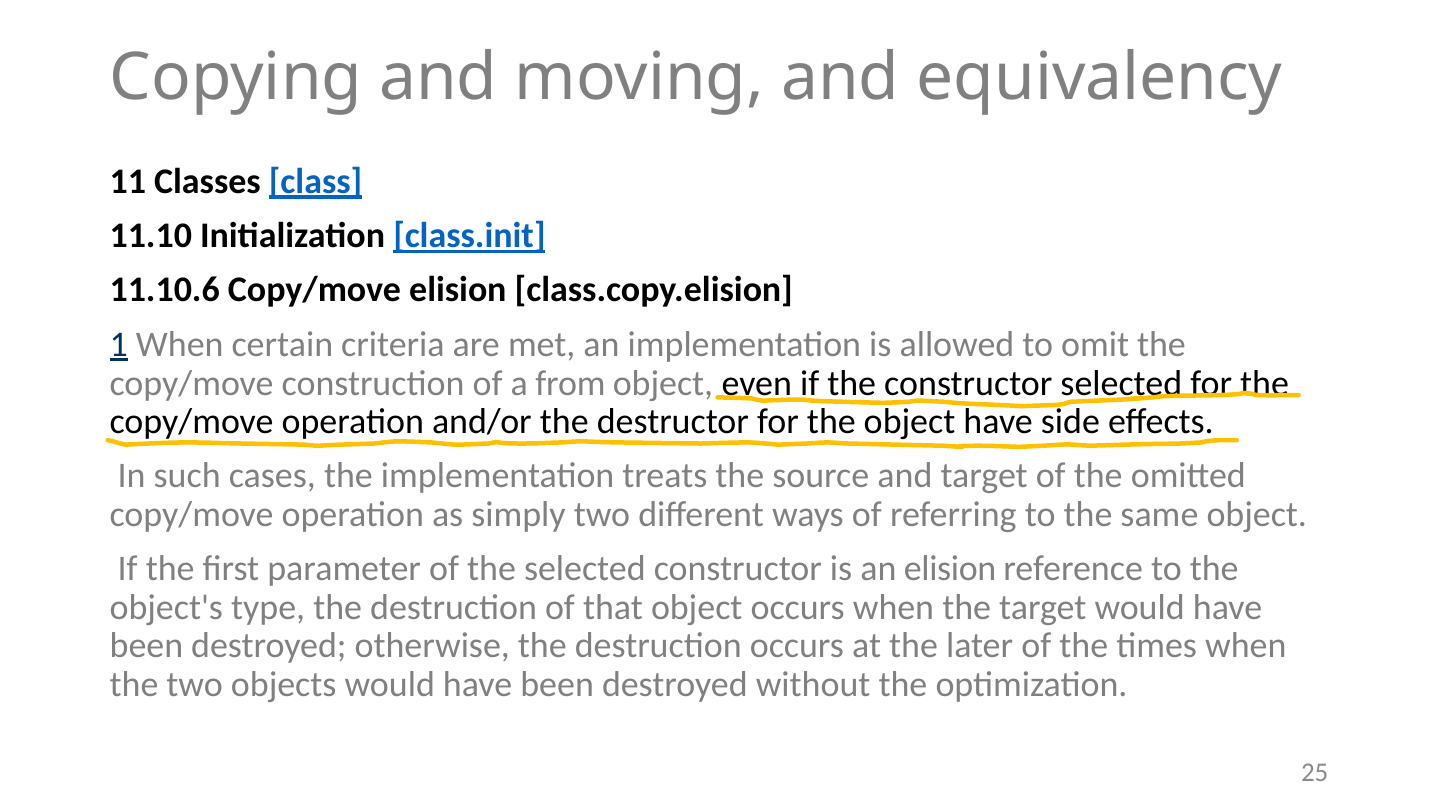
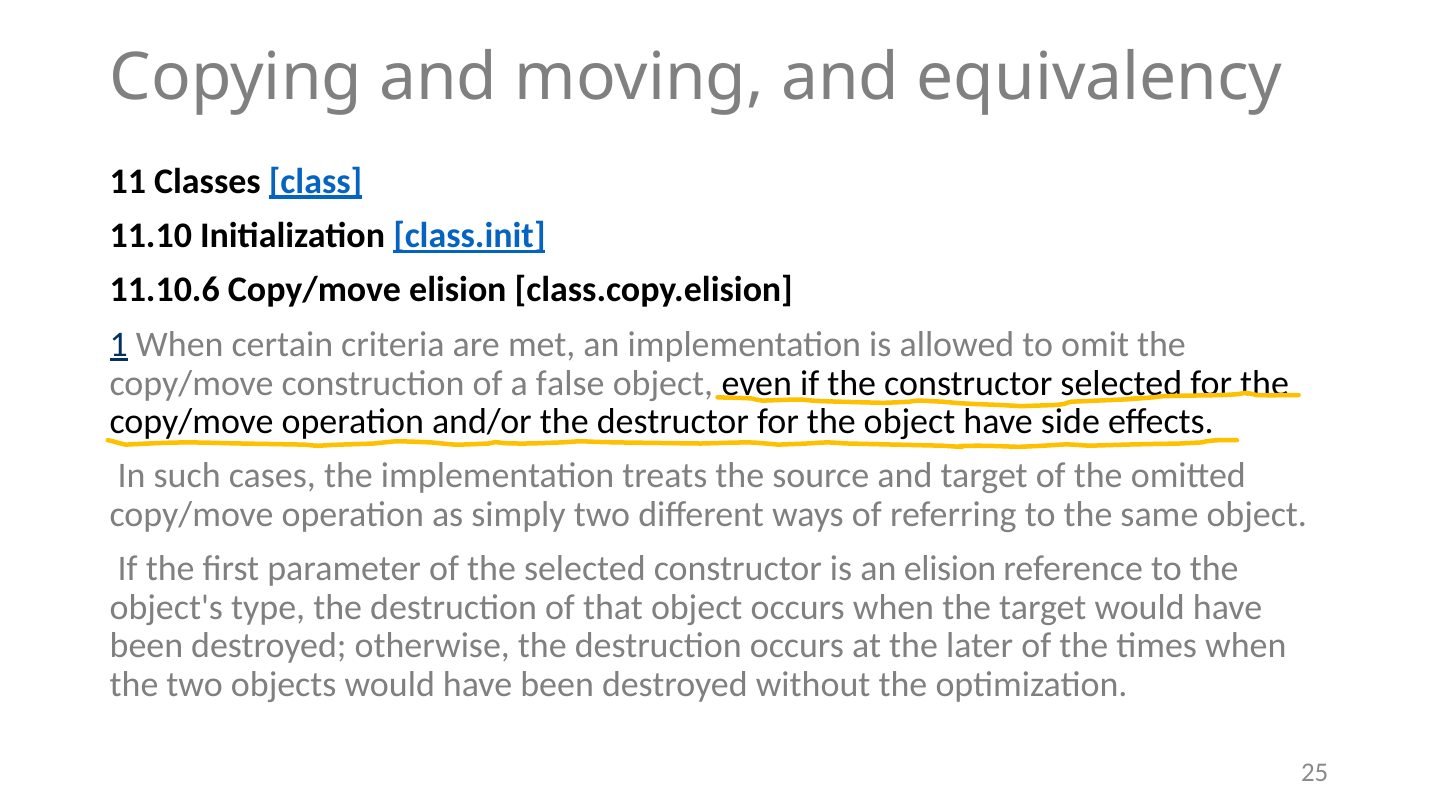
from: from -> false (570, 383)
